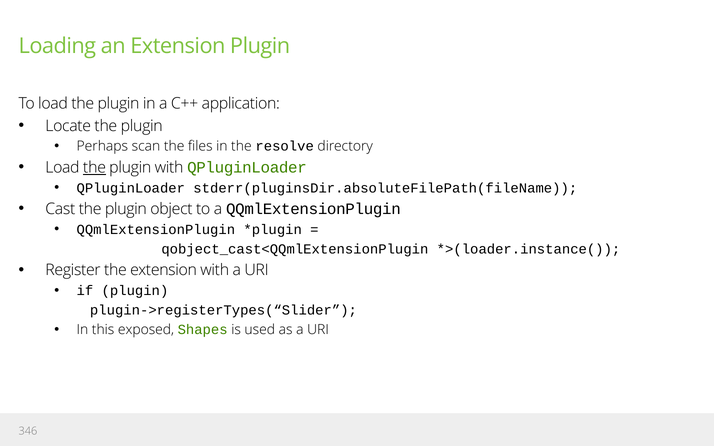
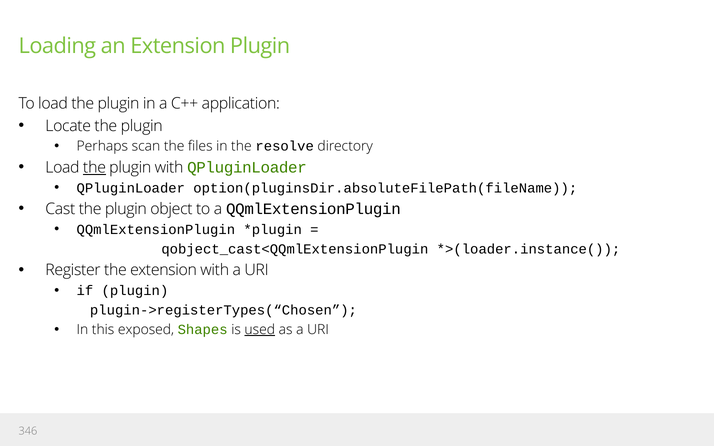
stderr(pluginsDir.absoluteFilePath(fileName: stderr(pluginsDir.absoluteFilePath(fileName -> option(pluginsDir.absoluteFilePath(fileName (385, 188)
plugin->registerTypes(“Slider: plugin->registerTypes(“Slider -> plugin->registerTypes(“Chosen (223, 310)
used underline: none -> present (260, 330)
